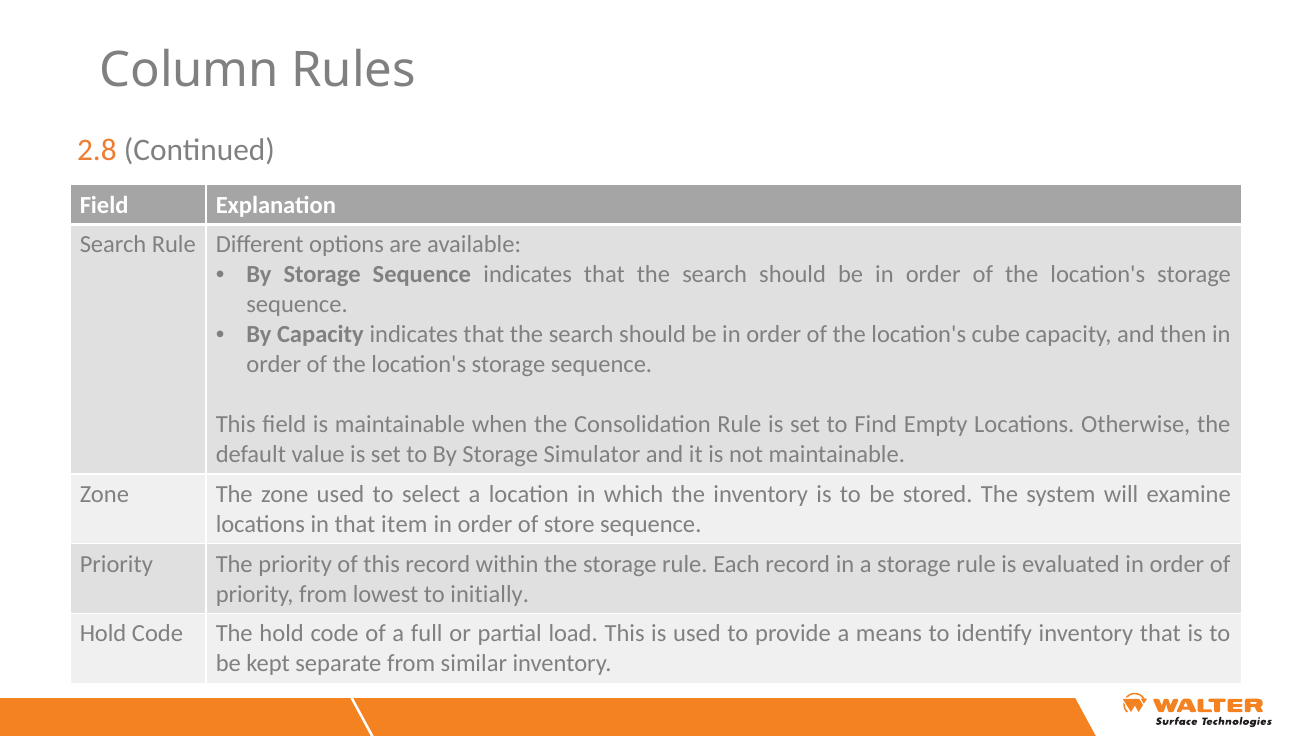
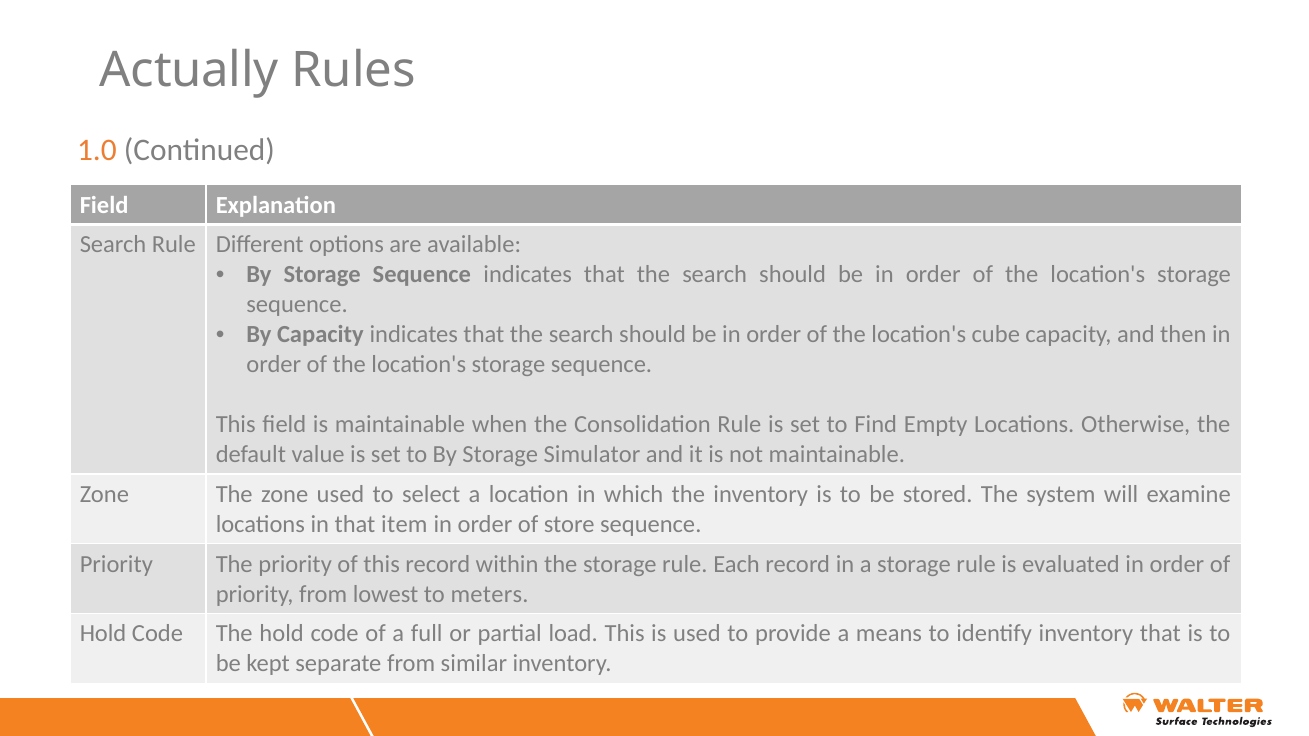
Column: Column -> Actually (189, 70)
2.8: 2.8 -> 1.0 (97, 151)
initially: initially -> meters (490, 594)
